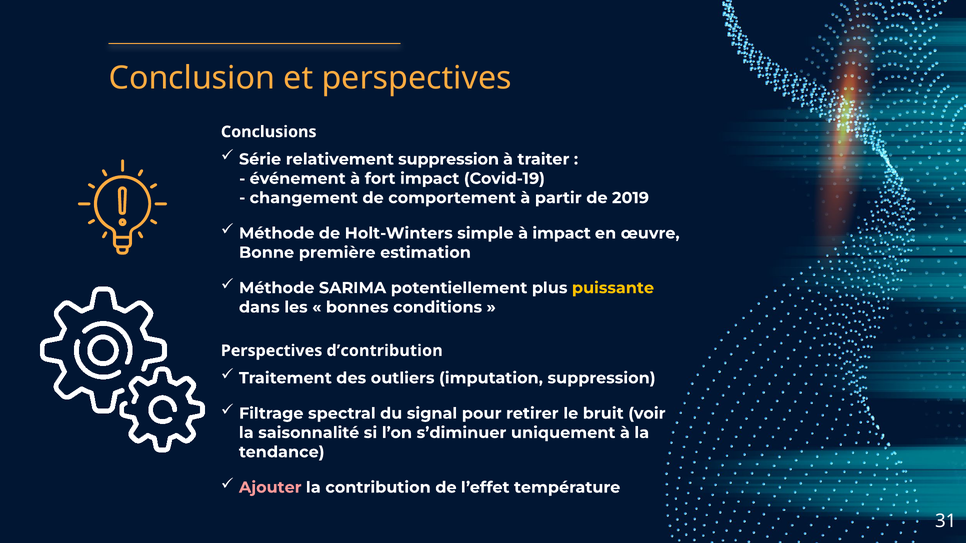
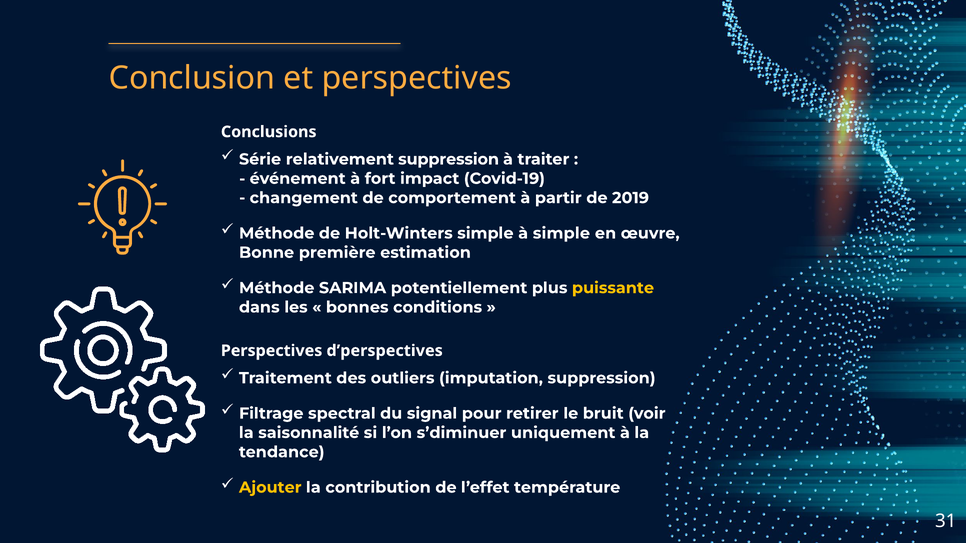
à impact: impact -> simple (561, 233)
d’contribution: d’contribution -> d’perspectives (385, 351)
Ajouter colour: pink -> yellow (270, 488)
